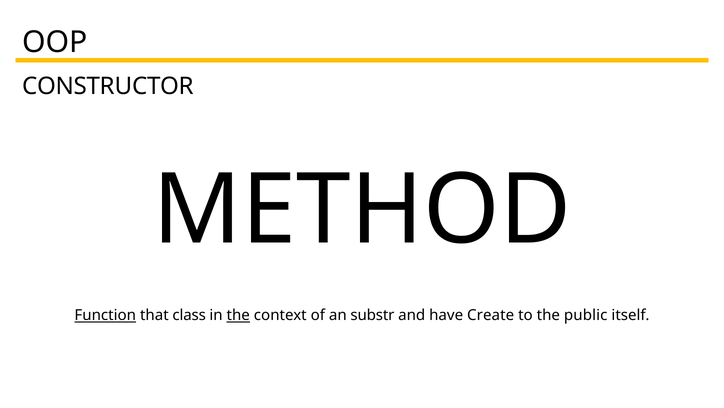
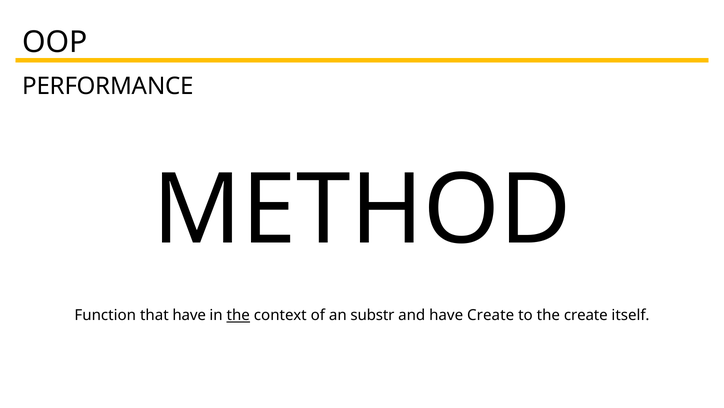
CONSTRUCTOR: CONSTRUCTOR -> PERFORMANCE (108, 86)
Function underline: present -> none (105, 315)
that class: class -> have (189, 315)
the public: public -> create (586, 315)
